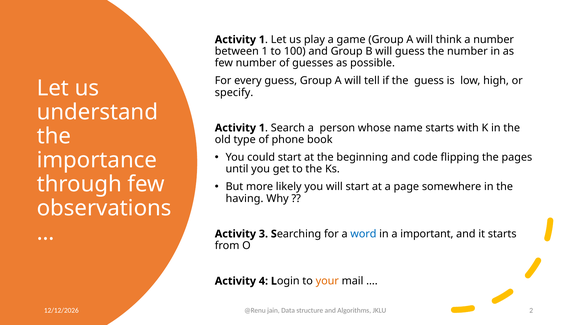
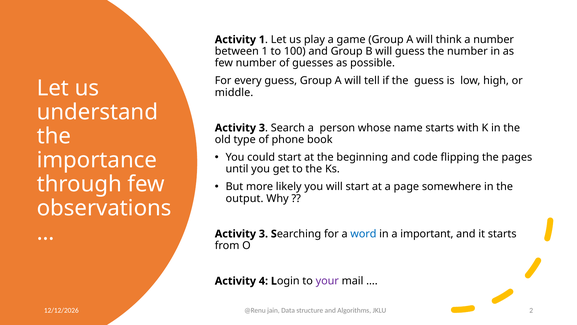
specify: specify -> middle (234, 92)
1: 1 -> 3 (262, 128)
having: having -> output (245, 198)
your colour: orange -> purple (327, 281)
